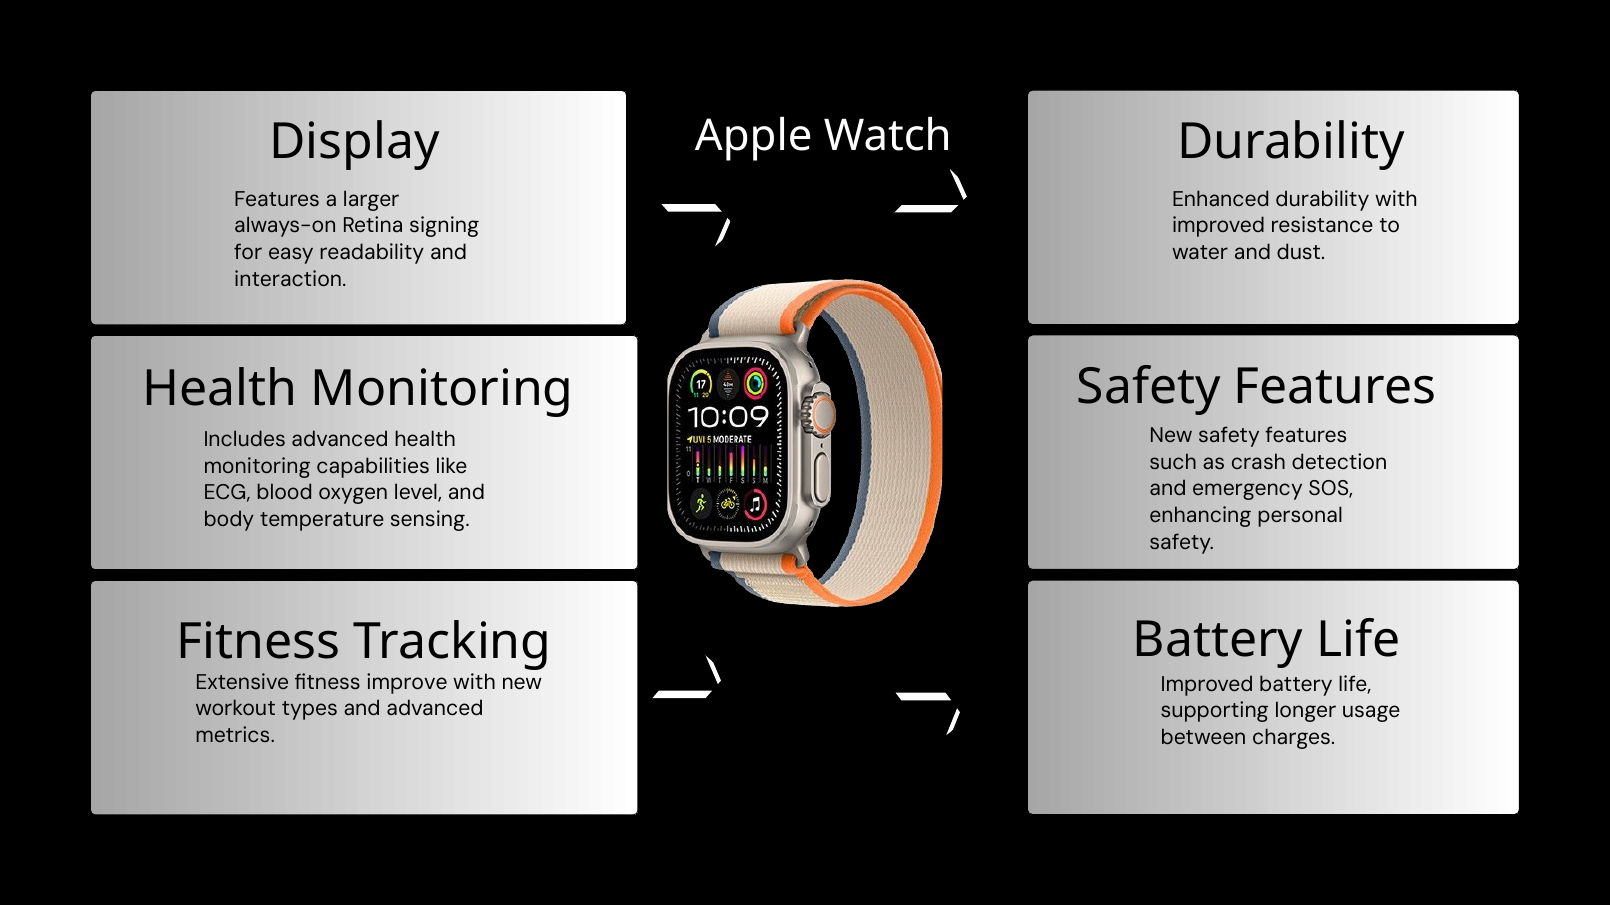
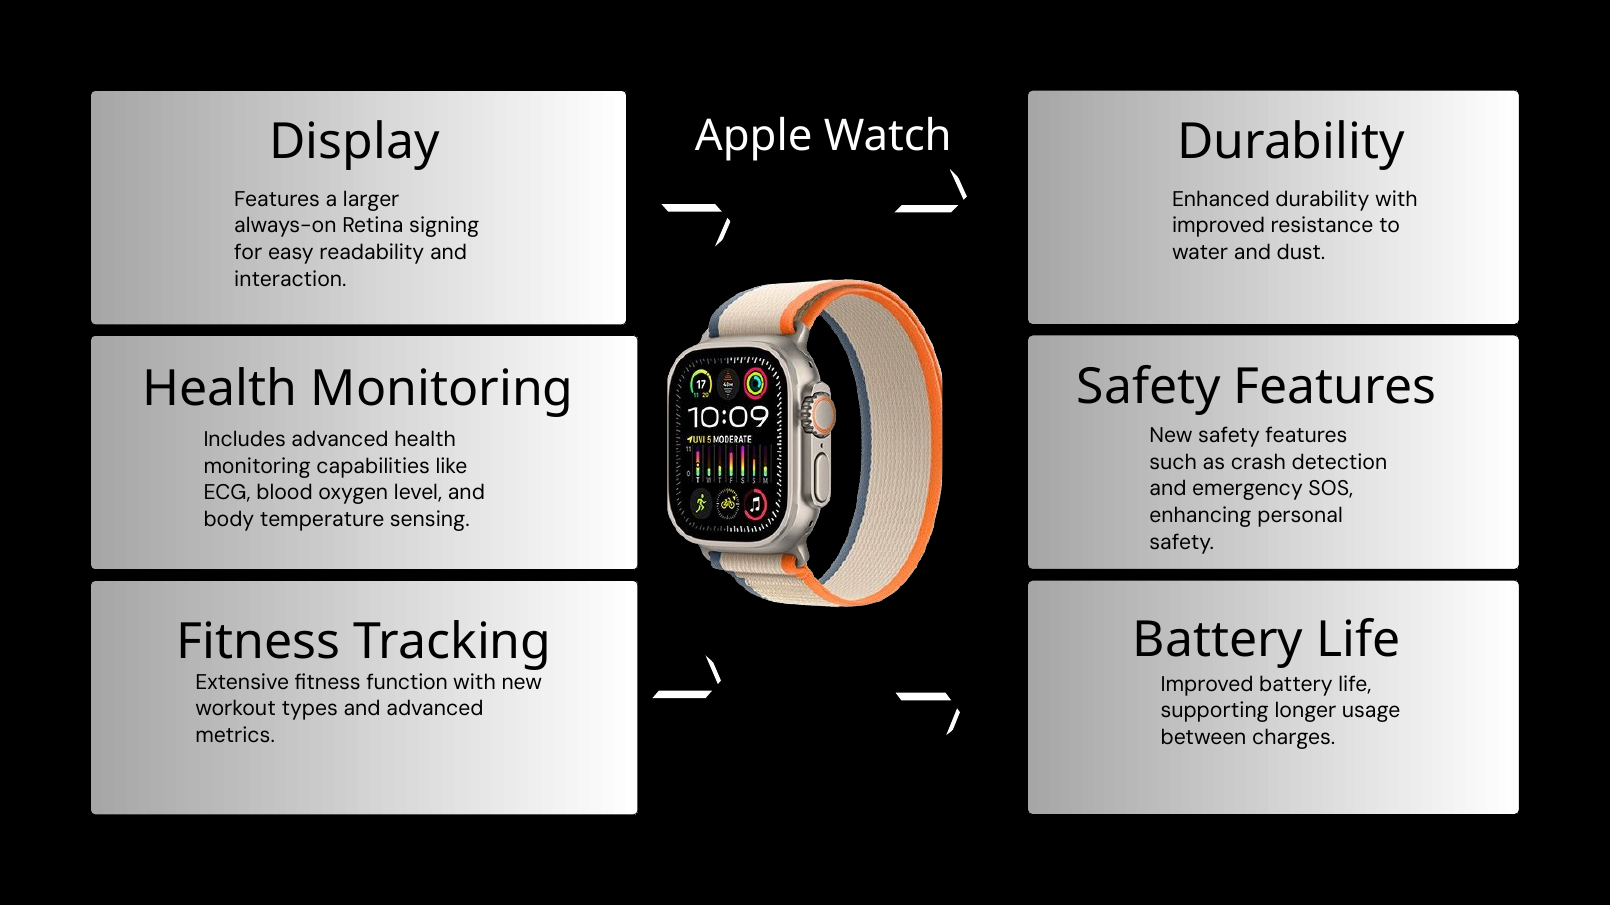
improve: improve -> function (407, 683)
